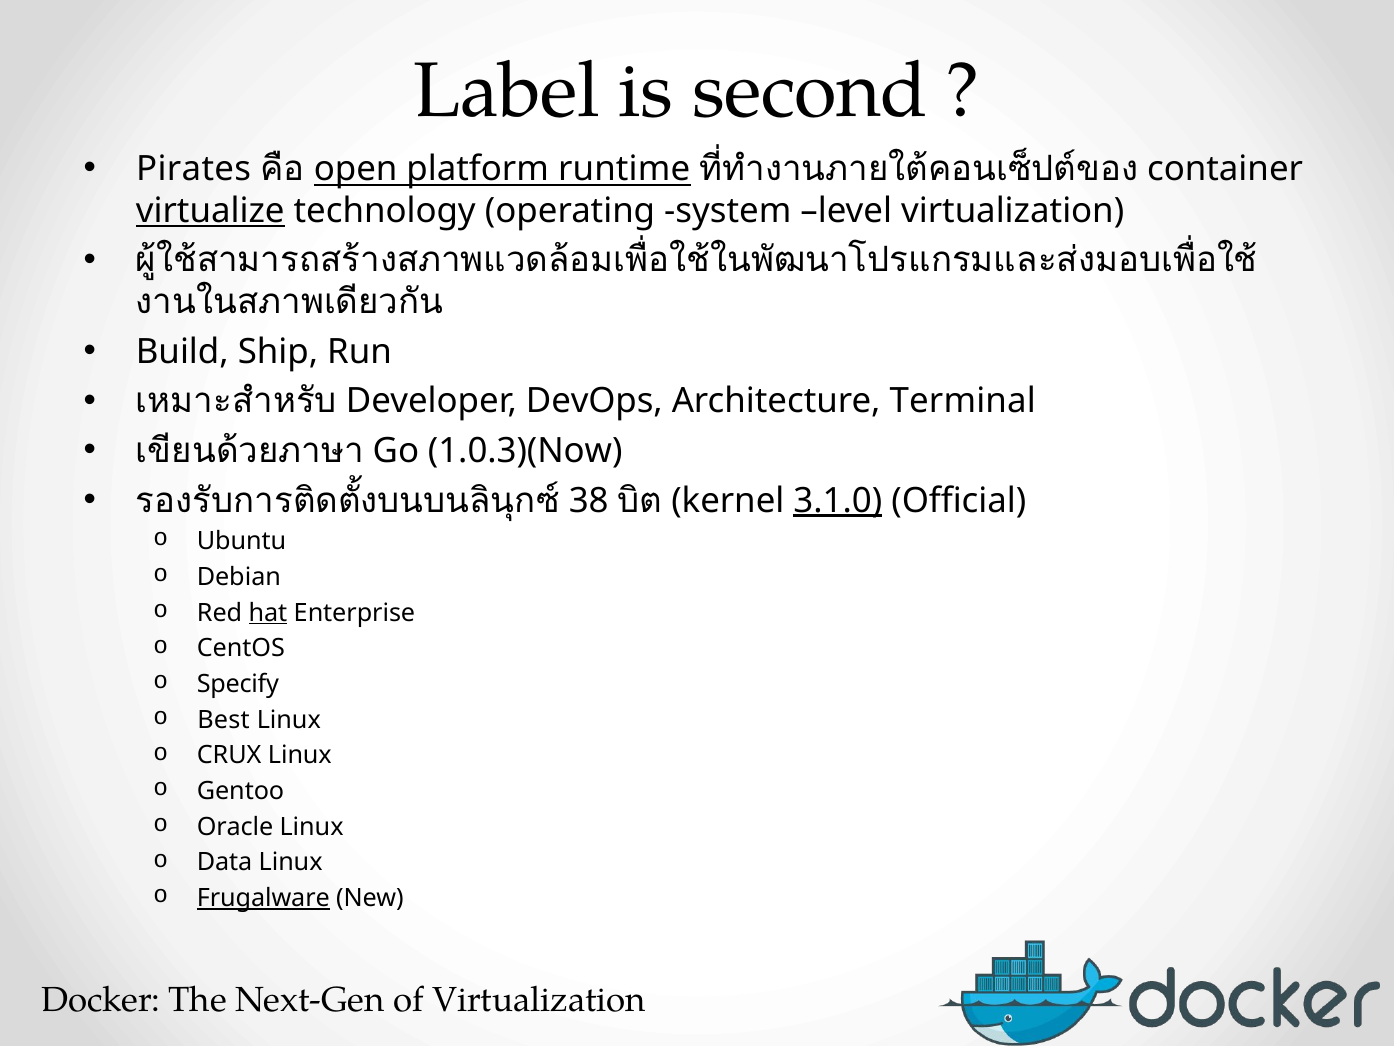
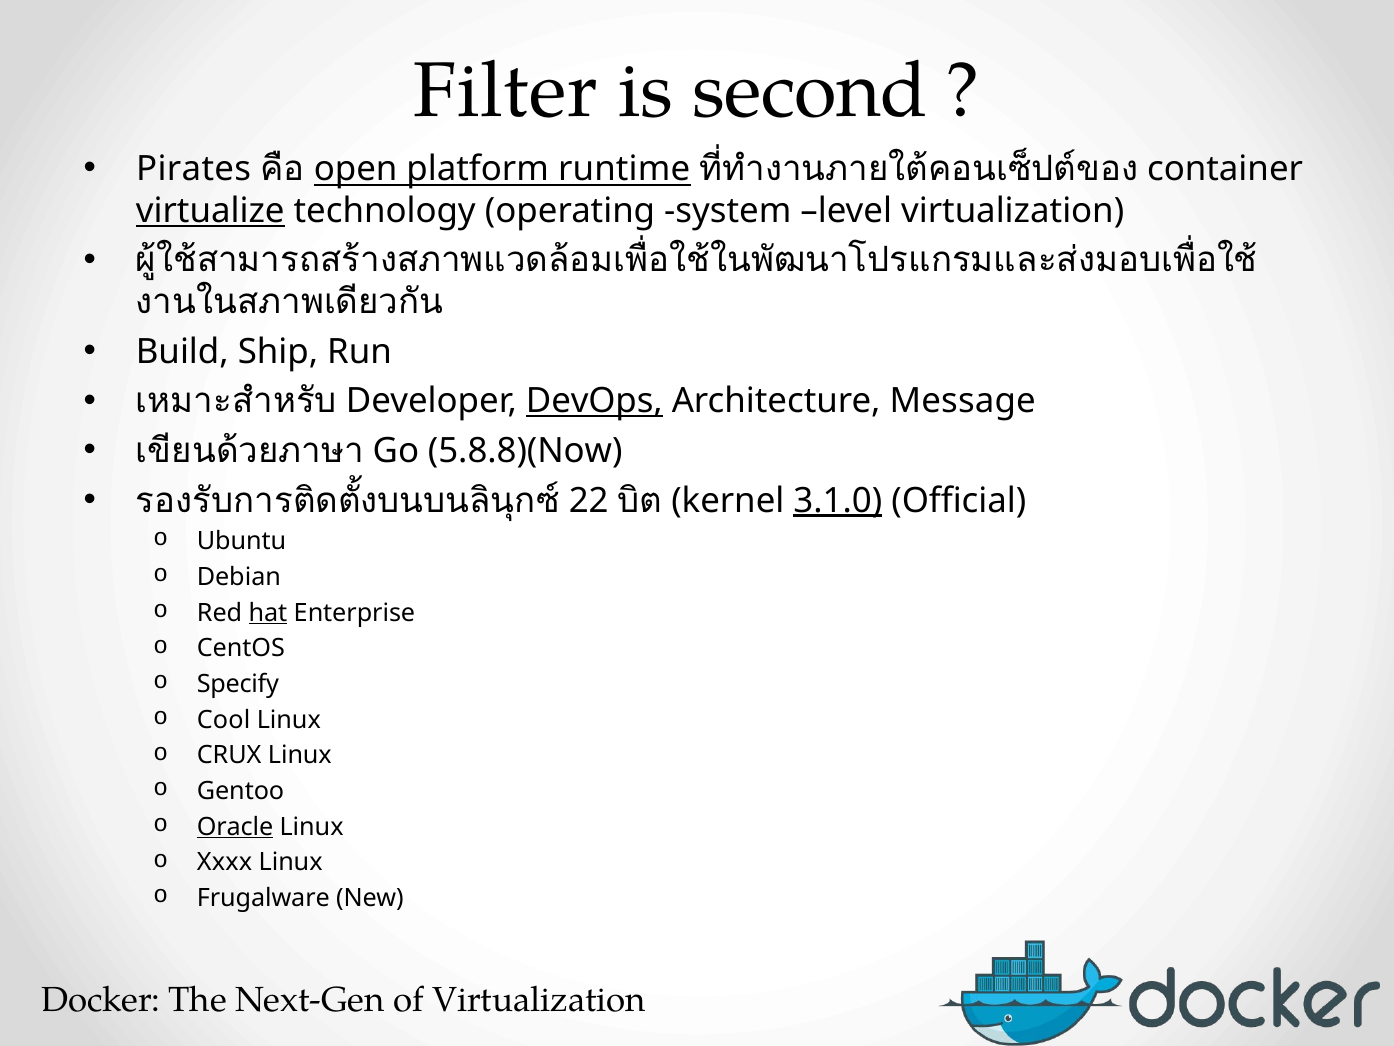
Label: Label -> Filter (506, 90)
DevOps underline: none -> present (594, 401)
Terminal: Terminal -> Message (963, 401)
1.0.3)(Now: 1.0.3)(Now -> 5.8.8)(Now (525, 451)
38: 38 -> 22 (589, 500)
Best: Best -> Cool (224, 719)
Oracle underline: none -> present (235, 826)
Data: Data -> Xxxx (225, 862)
Frugalware underline: present -> none (263, 898)
